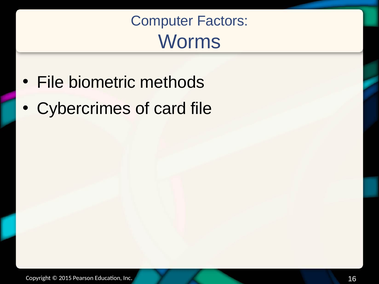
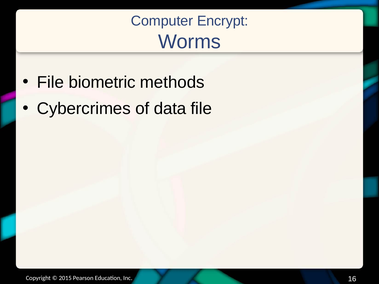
Factors: Factors -> Encrypt (223, 21)
card: card -> data (170, 109)
